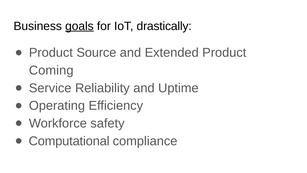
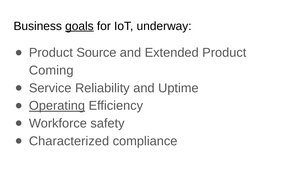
drastically: drastically -> underway (164, 26)
Operating underline: none -> present (57, 106)
Computational: Computational -> Characterized (69, 141)
